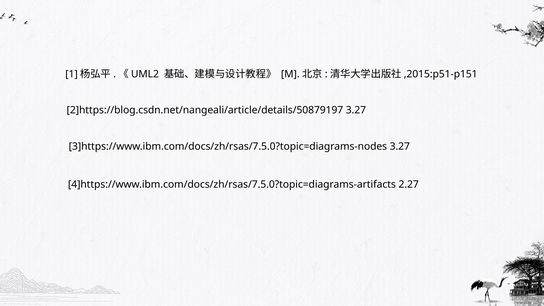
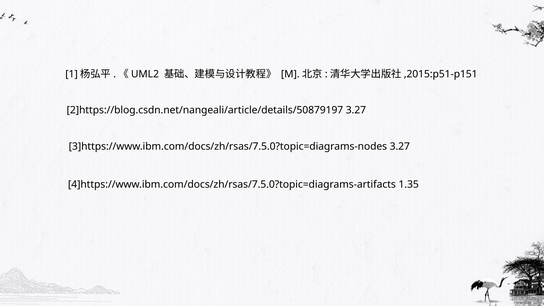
2.27: 2.27 -> 1.35 (409, 184)
